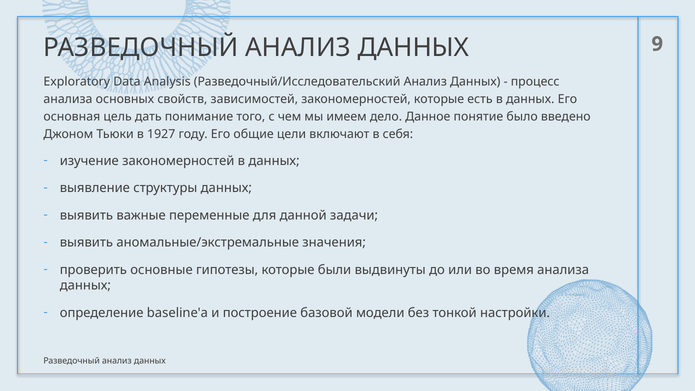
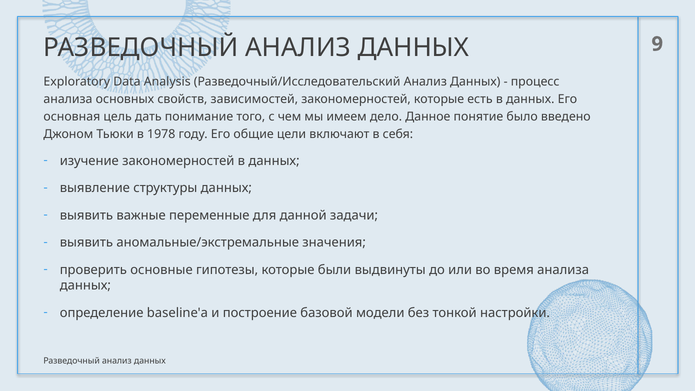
1927: 1927 -> 1978 (161, 134)
